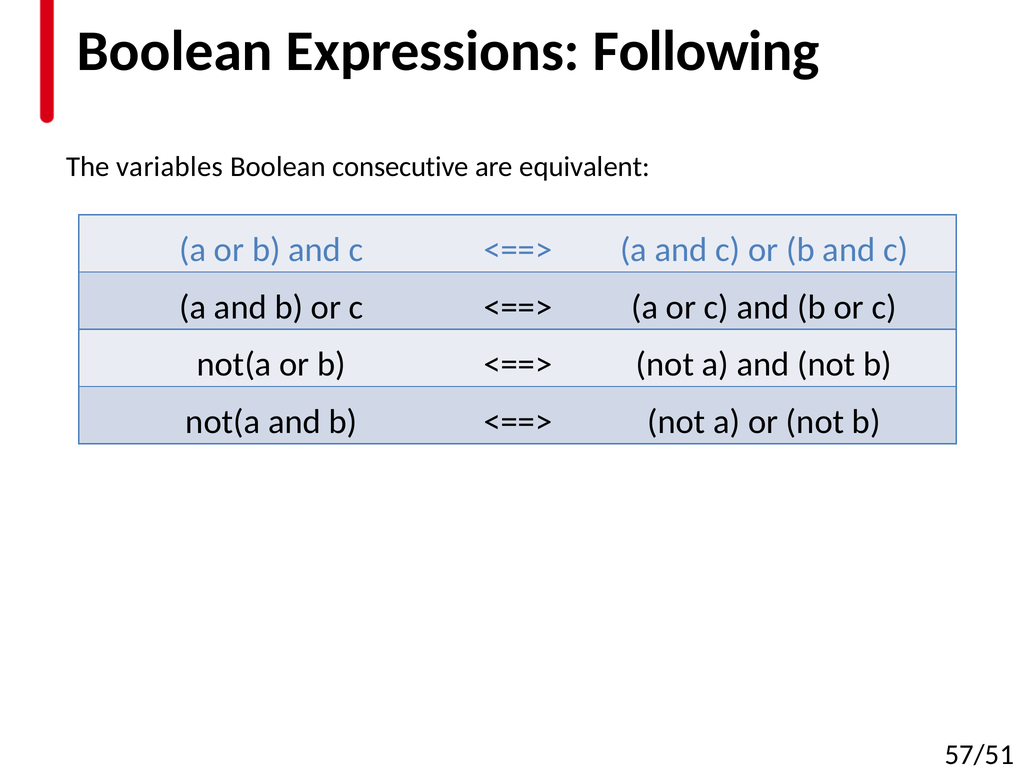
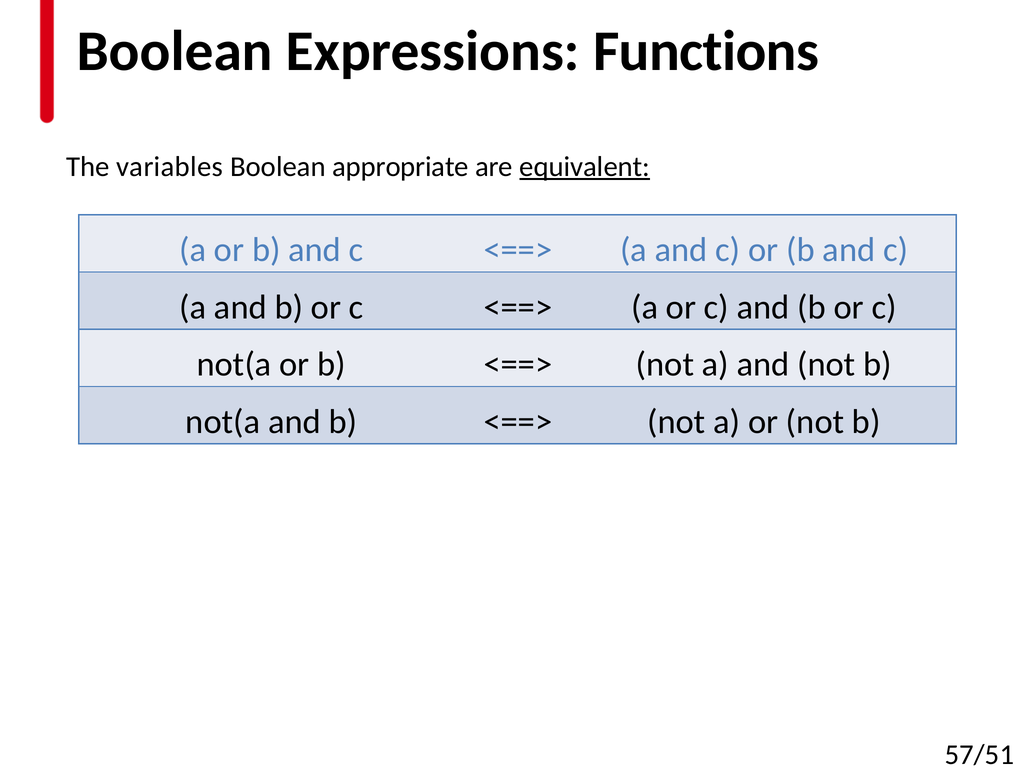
Following: Following -> Functions (706, 51)
consecutive: consecutive -> appropriate (401, 167)
equivalent underline: none -> present (585, 167)
